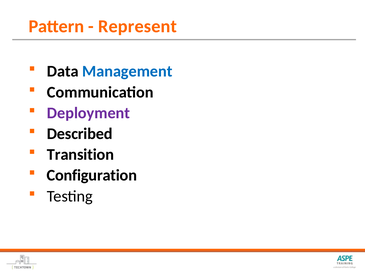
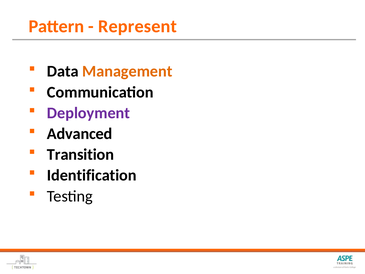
Management colour: blue -> orange (127, 71)
Described: Described -> Advanced (80, 134)
Configuration: Configuration -> Identification (92, 175)
